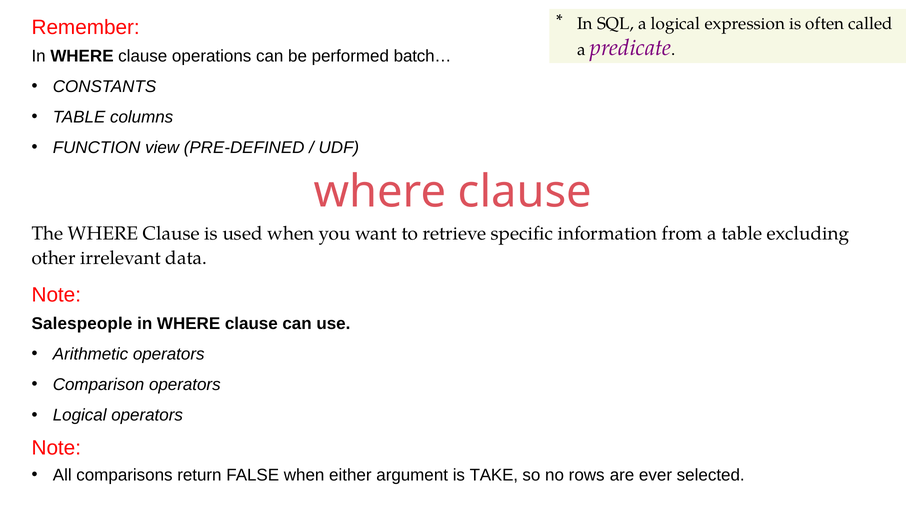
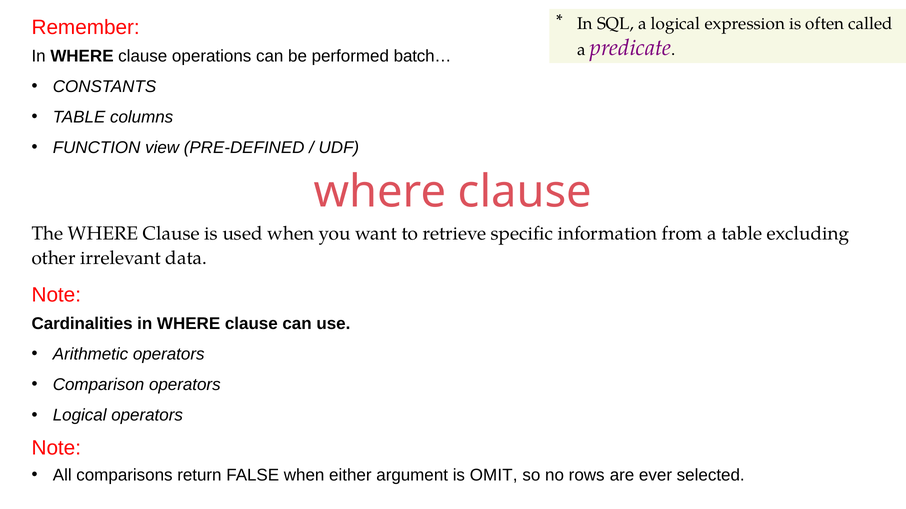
Salespeople: Salespeople -> Cardinalities (82, 324)
TAKE: TAKE -> OMIT (494, 476)
